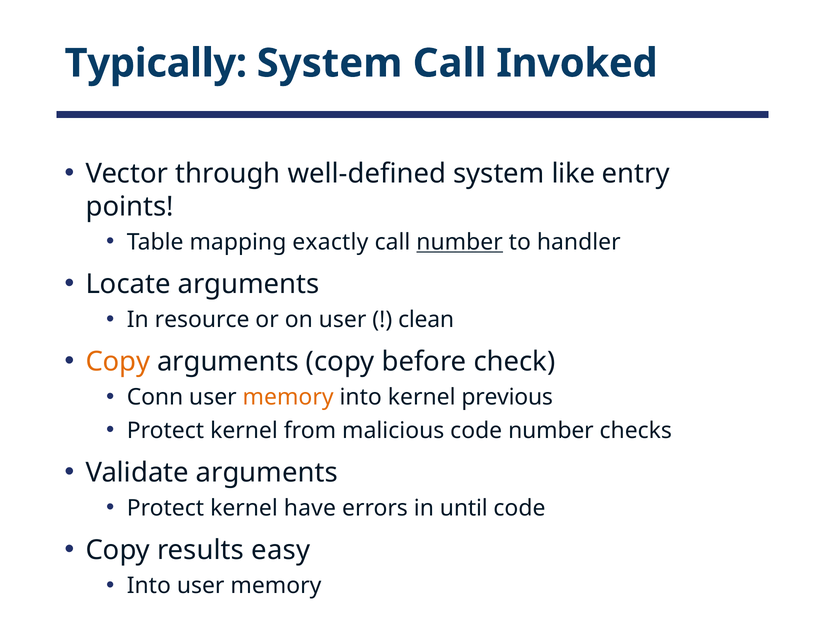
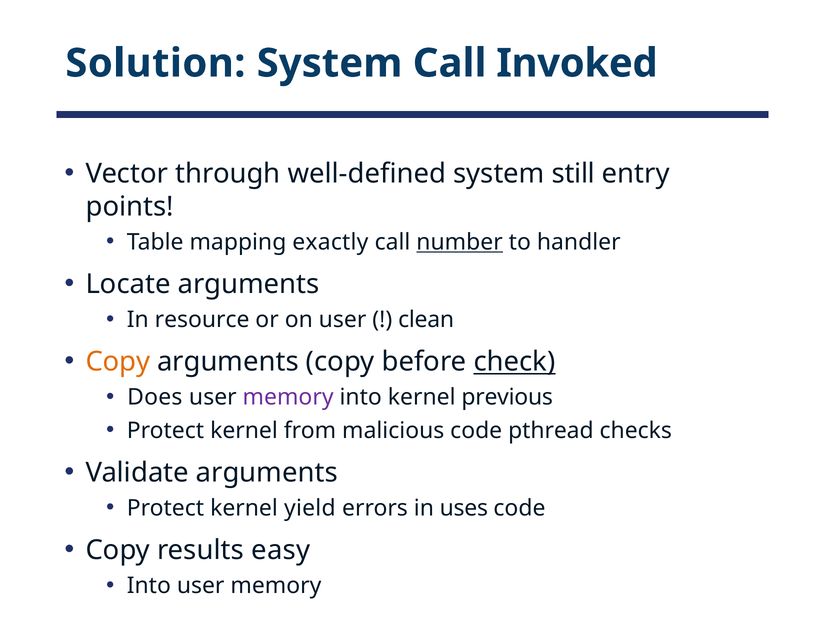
Typically: Typically -> Solution (155, 63)
like: like -> still (573, 174)
check underline: none -> present (514, 362)
Conn: Conn -> Does (155, 398)
memory colour: orange -> purple (288, 398)
code number: number -> pthread (551, 431)
have: have -> yield (310, 509)
until: until -> uses (464, 509)
